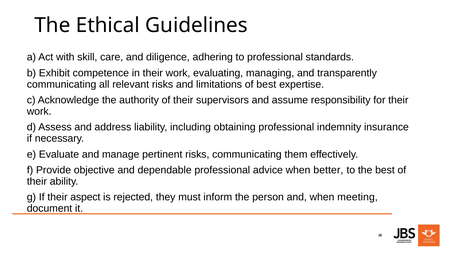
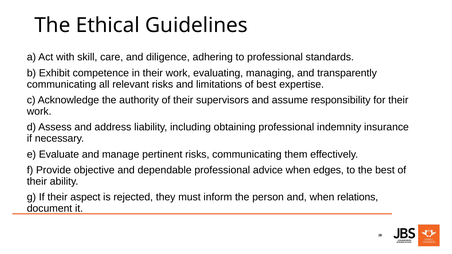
better: better -> edges (328, 170)
meeting: meeting -> relations (358, 197)
